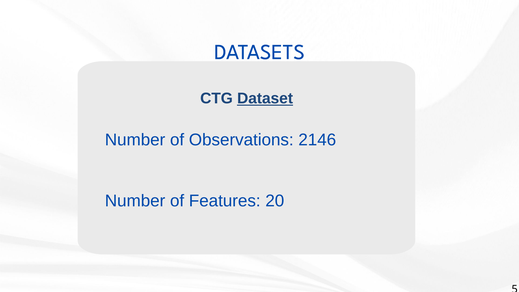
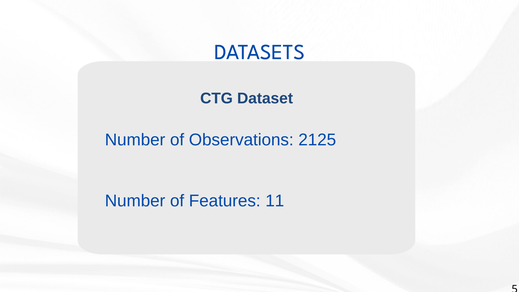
Dataset underline: present -> none (265, 98)
2146: 2146 -> 2125 (317, 140)
20: 20 -> 11 (275, 201)
